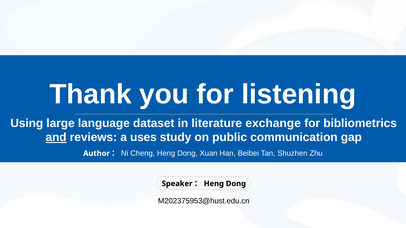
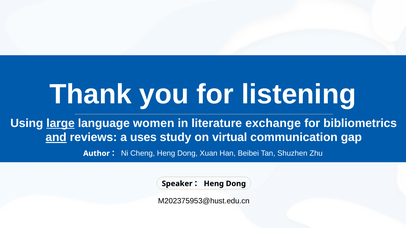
large underline: none -> present (61, 123)
dataset: dataset -> women (154, 123)
public: public -> virtual (230, 138)
